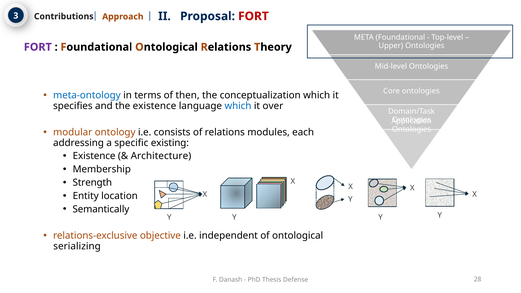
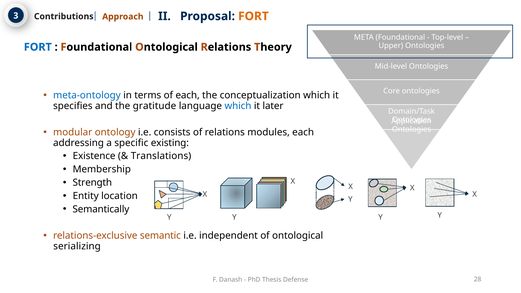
FORT colour: red -> orange (253, 16)
FORT colour: purple -> blue (38, 47)
of then: then -> each (188, 95)
the existence: existence -> gratitude (155, 106)
over: over -> later (273, 106)
Architecture: Architecture -> Translations (161, 156)
objective: objective -> semantic (160, 236)
